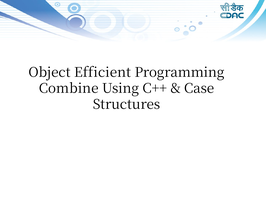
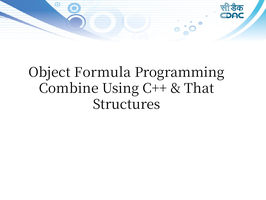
Efficient: Efficient -> Formula (103, 72)
Case: Case -> That (199, 88)
